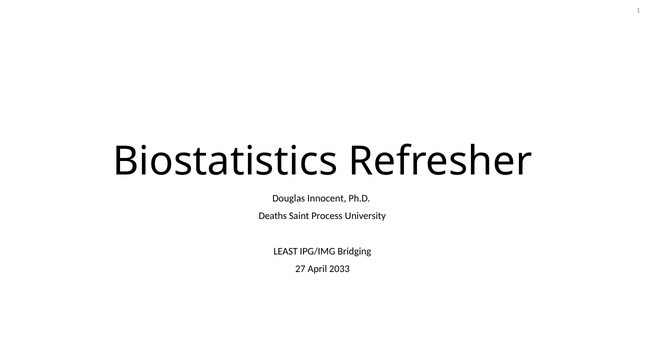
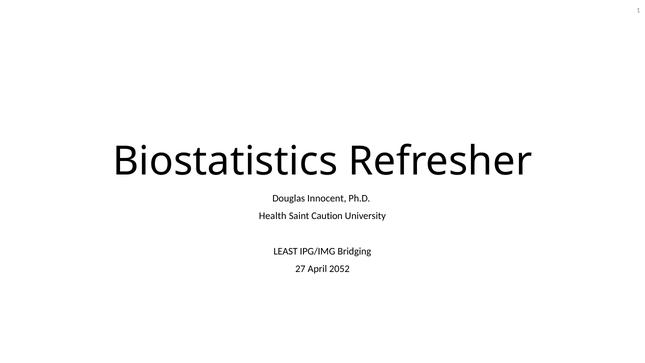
Deaths: Deaths -> Health (273, 216)
Process: Process -> Caution (327, 216)
2033: 2033 -> 2052 (339, 269)
